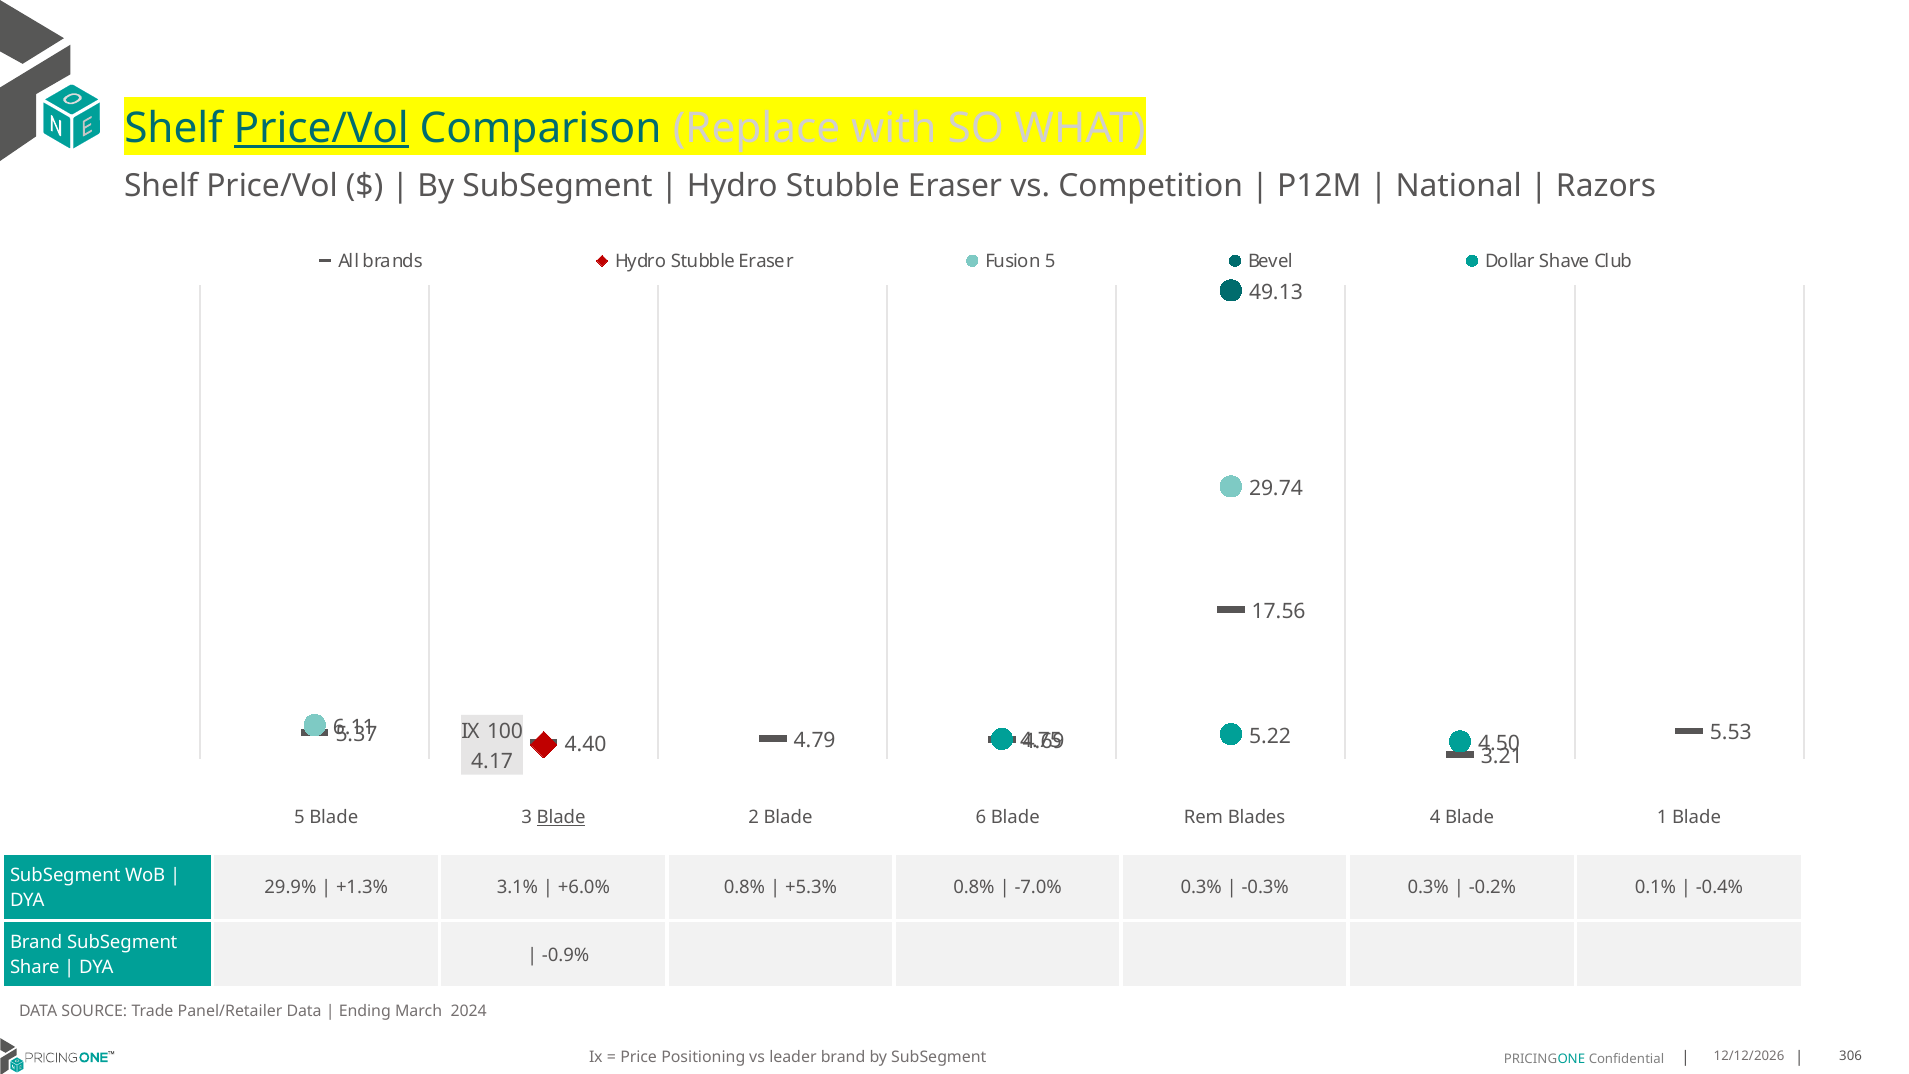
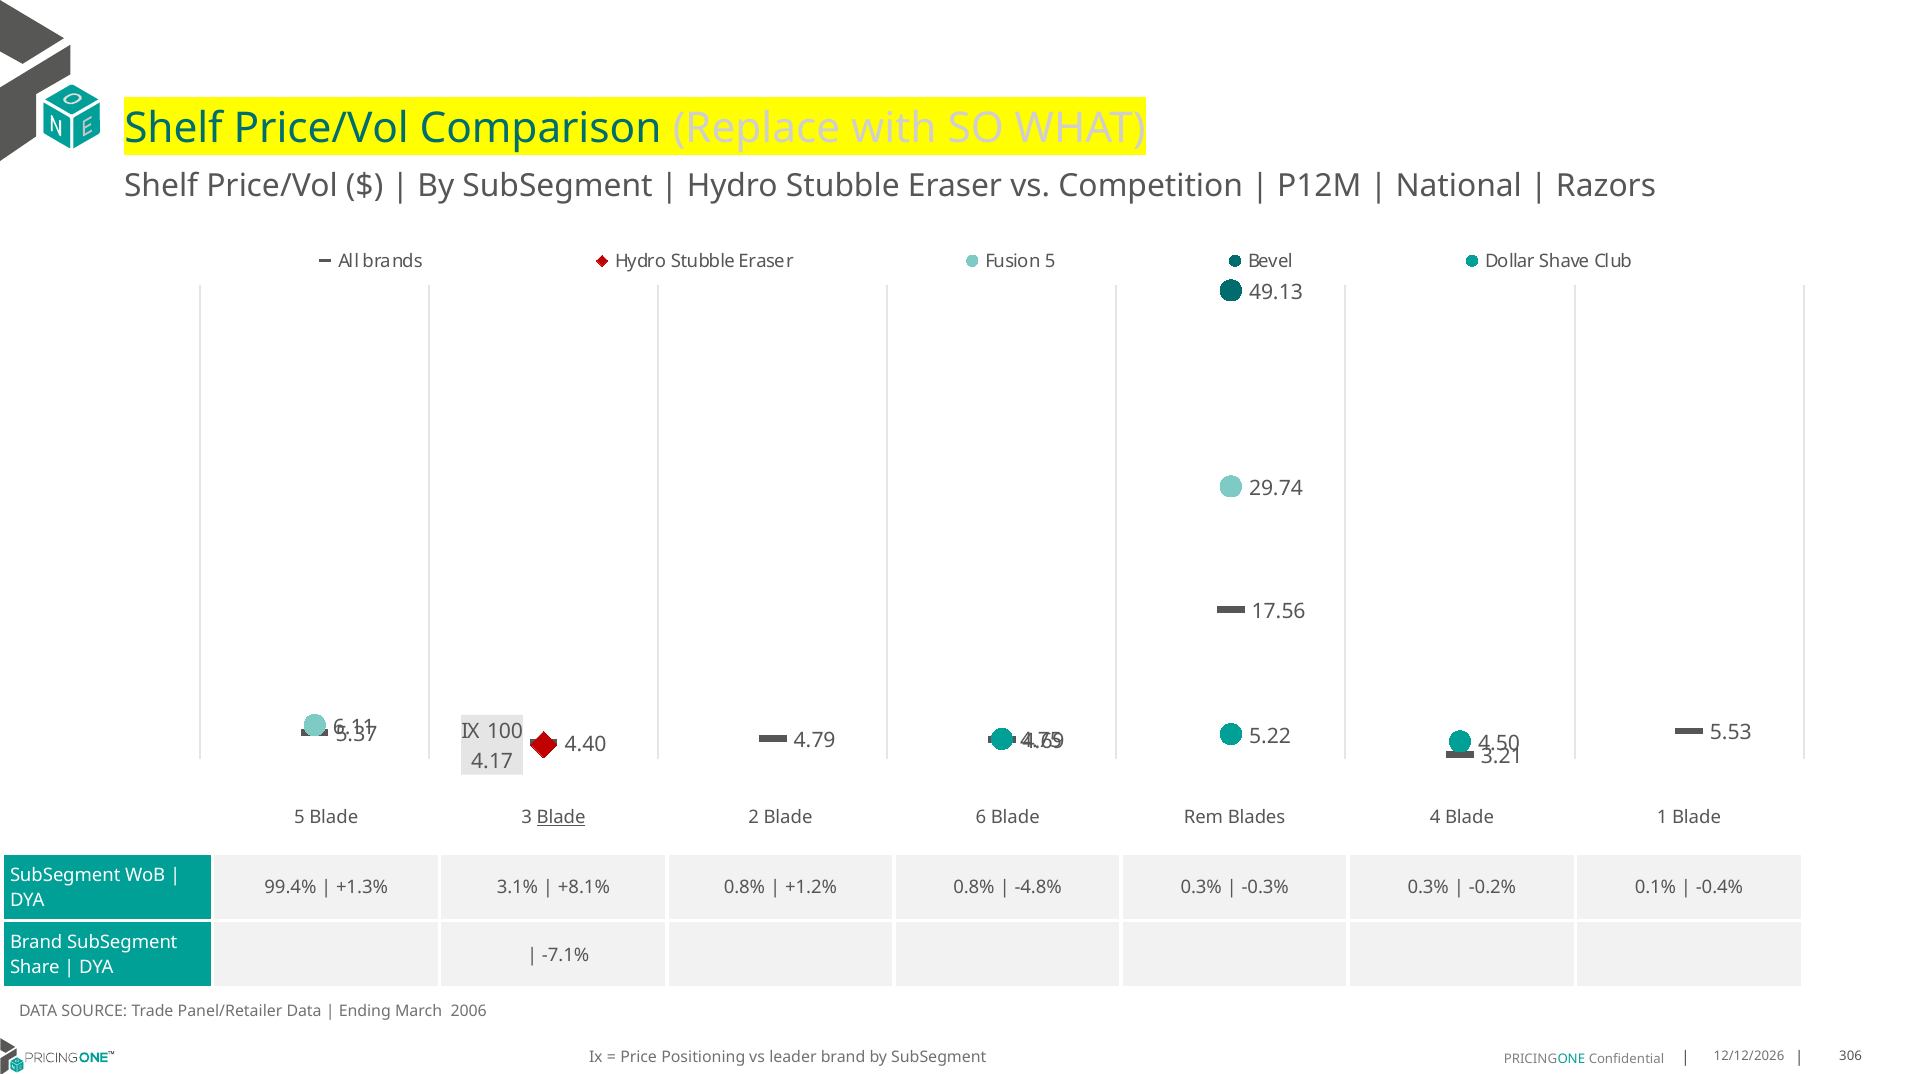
Price/Vol underline: present -> none (321, 128)
29.9%: 29.9% -> 99.4% (290, 887)
+6.0%: +6.0% -> +8.1% (584, 887)
+5.3%: +5.3% -> +1.2% (811, 887)
-7.0%: -7.0% -> -4.8% (1038, 887)
-0.9%: -0.9% -> -7.1% (566, 955)
2024: 2024 -> 2006 (469, 1011)
